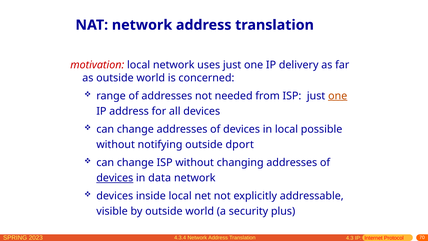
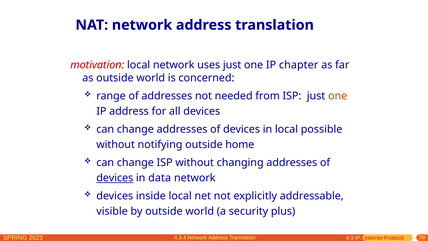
delivery: delivery -> chapter (299, 65)
one underline: present -> none (338, 96)
dport: dport -> home (240, 144)
